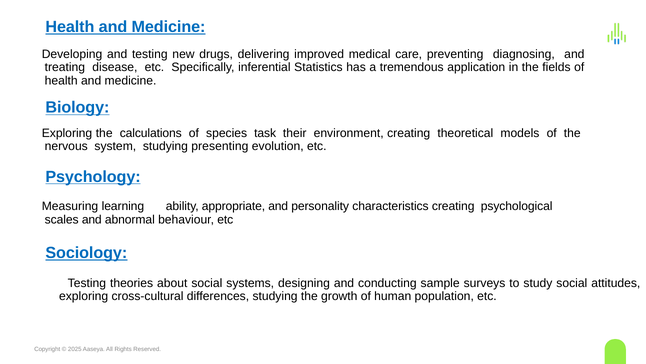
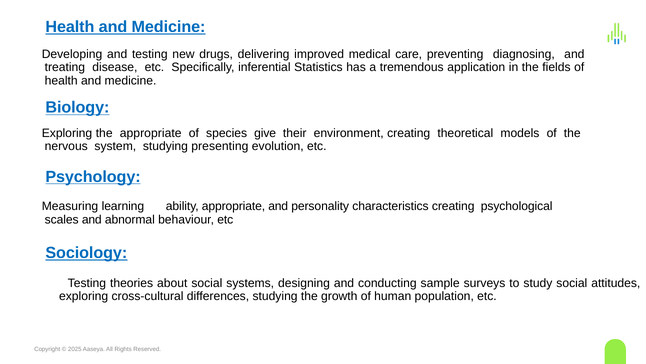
the calculations: calculations -> appropriate (151, 133)
task: task -> give (265, 133)
